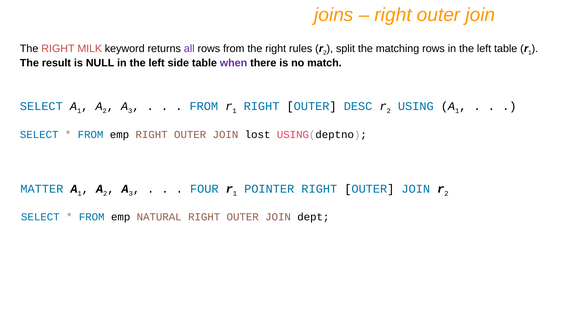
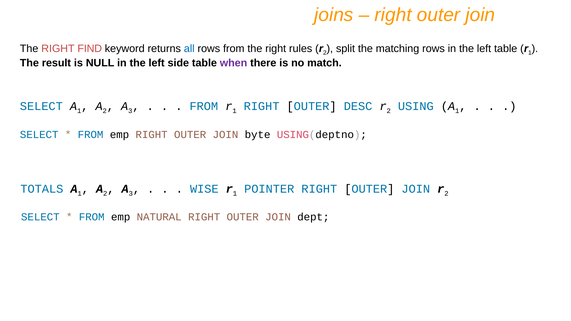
MILK: MILK -> FIND (90, 49)
all colour: purple -> blue (189, 49)
lost: lost -> byte (258, 135)
MATTER: MATTER -> TOTALS (42, 189)
FOUR: FOUR -> WISE (204, 189)
